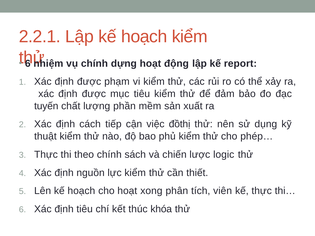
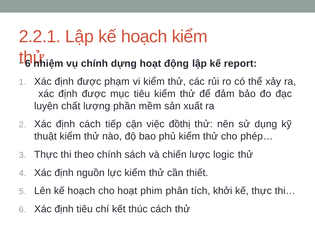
tuyến: tuyến -> luyện (46, 106)
xong: xong -> phim (151, 191)
viên: viên -> khởi (223, 191)
thúc khóa: khóa -> cách (161, 209)
